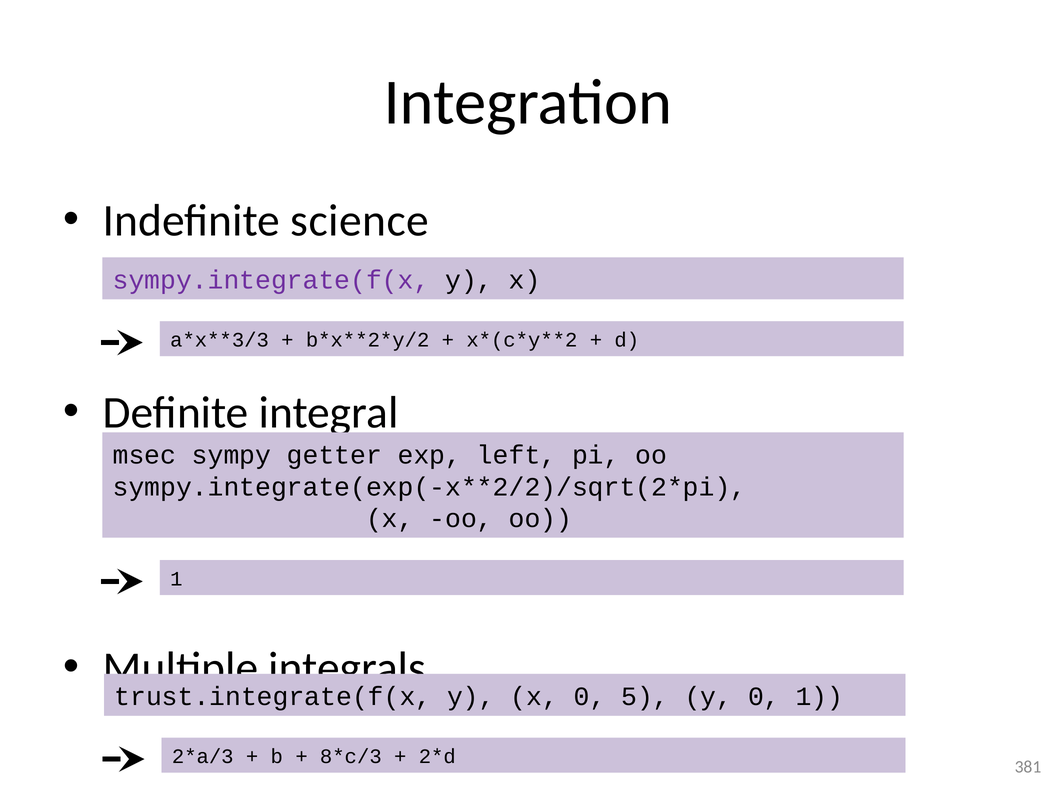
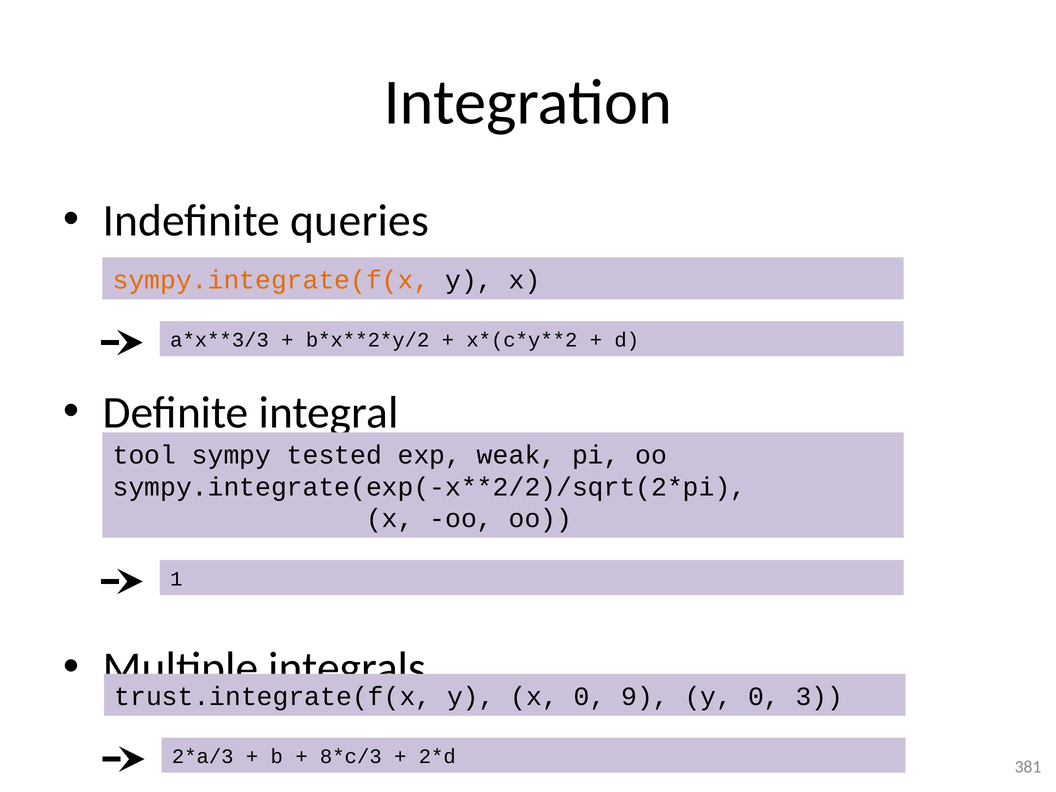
science: science -> queries (360, 221)
sympy.integrate(f(x colour: purple -> orange (271, 280)
msec: msec -> tool (144, 455)
getter: getter -> tested (334, 455)
left: left -> weak (517, 455)
5: 5 -> 9 (645, 697)
0 1: 1 -> 3 (819, 697)
